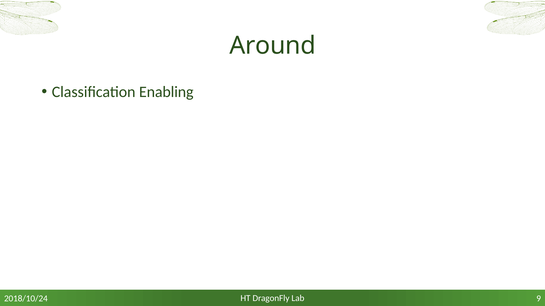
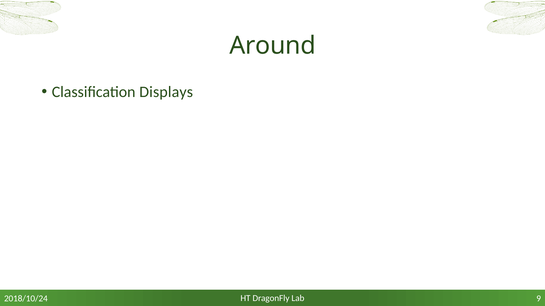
Enabling: Enabling -> Displays (166, 92)
